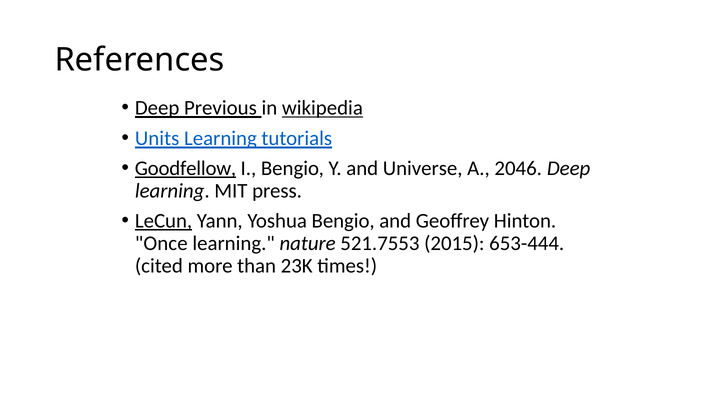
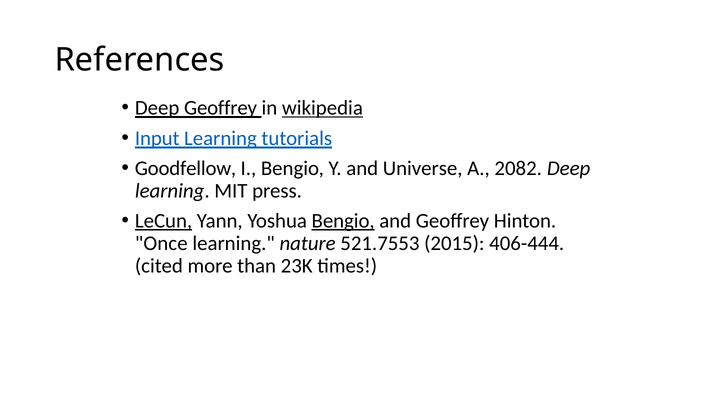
Deep Previous: Previous -> Geoffrey (221, 108)
Units: Units -> Input (157, 138)
Goodfellow underline: present -> none (185, 168)
2046: 2046 -> 2082 (518, 168)
Bengio underline: none -> present (343, 221)
653-444: 653-444 -> 406-444 (527, 243)
